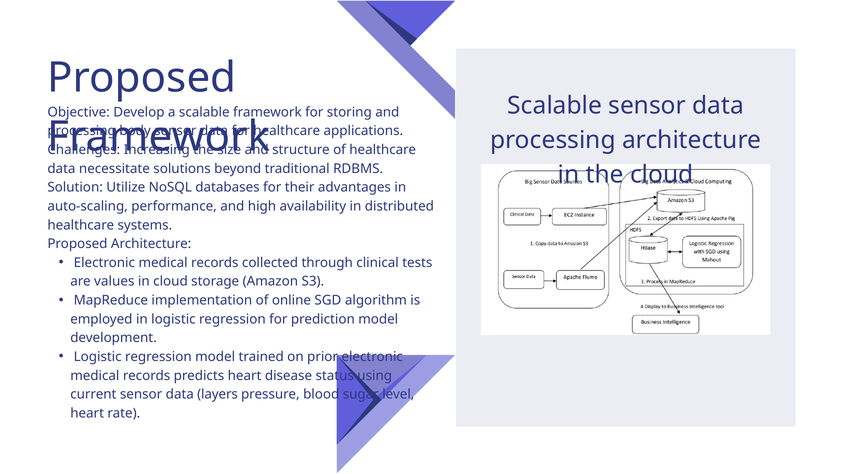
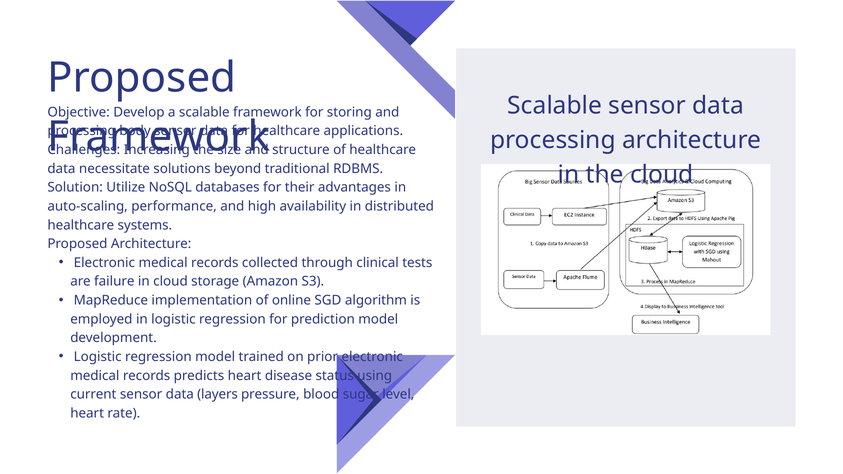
values: values -> failure (114, 282)
